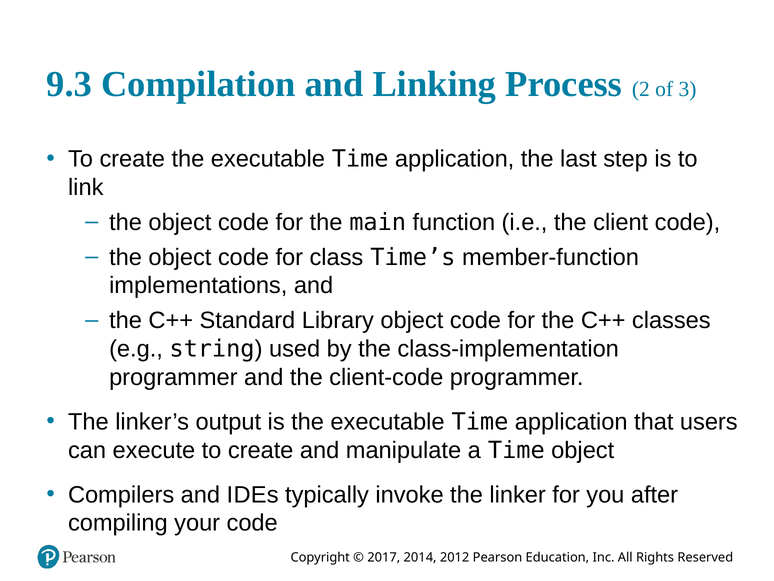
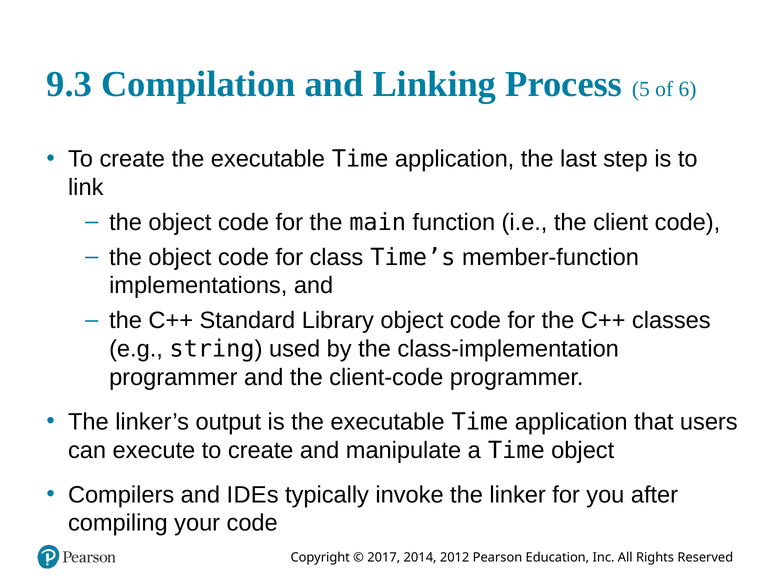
2: 2 -> 5 (641, 89)
3: 3 -> 6 (687, 89)
